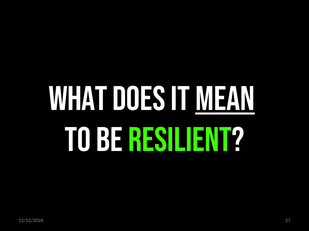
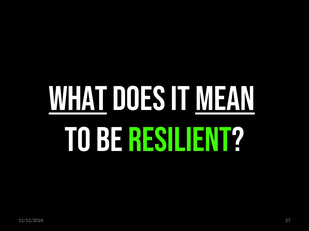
WHAT underline: none -> present (78, 99)
